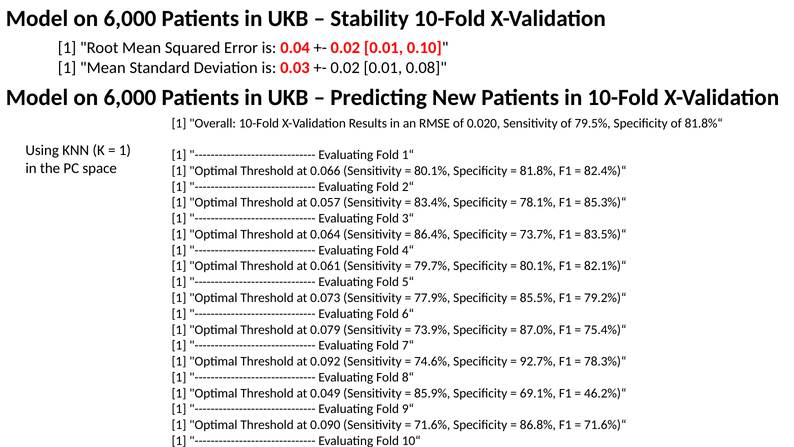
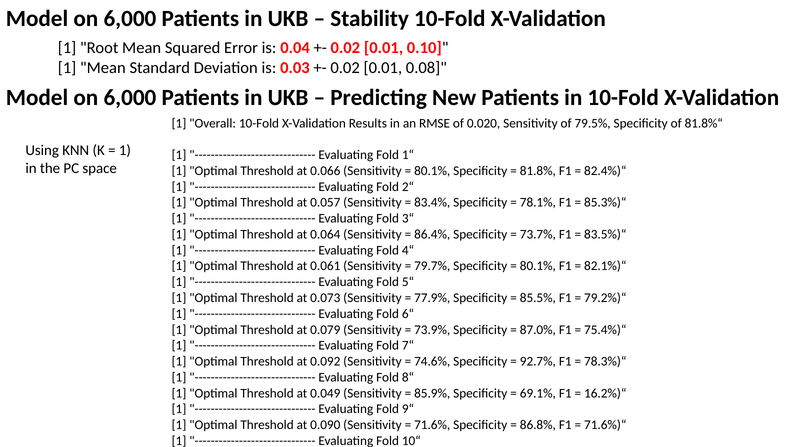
46.2%)“: 46.2%)“ -> 16.2%)“ (605, 393)
